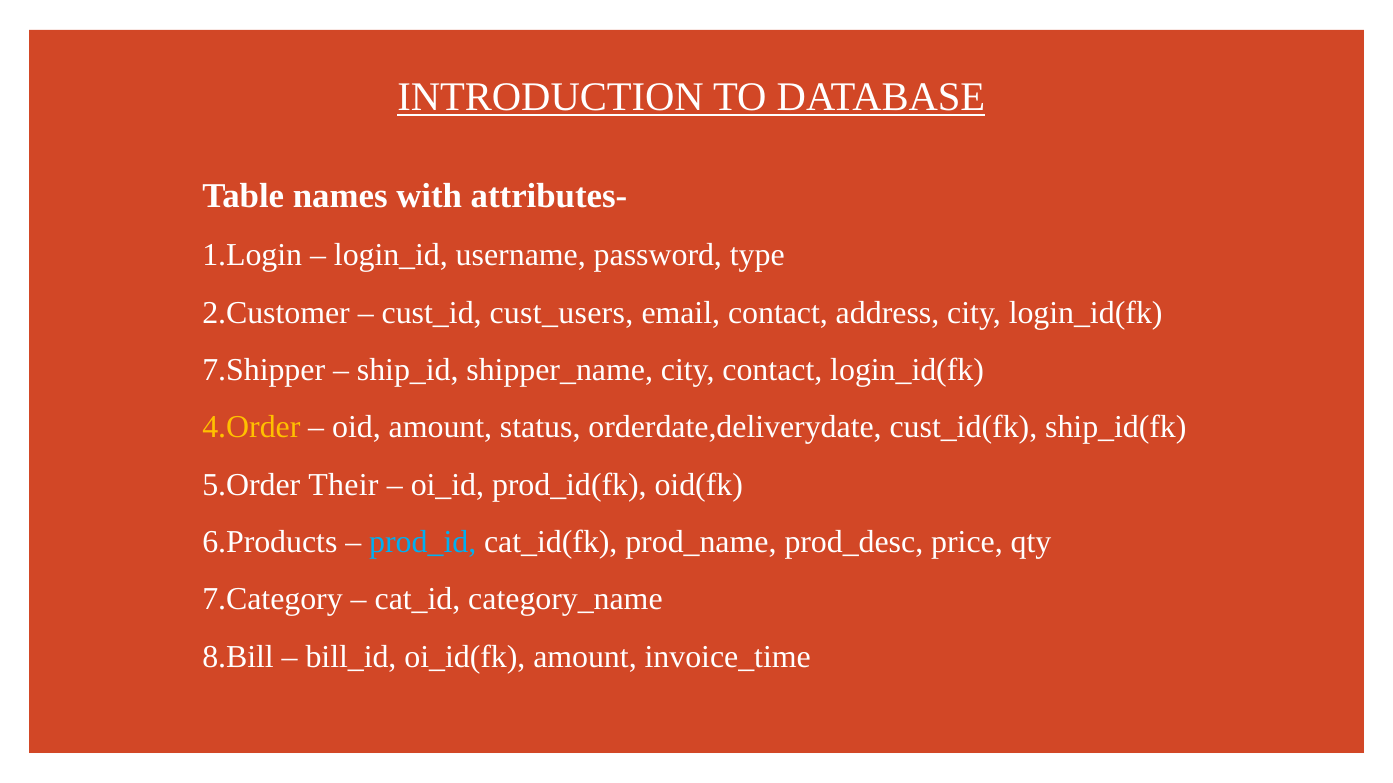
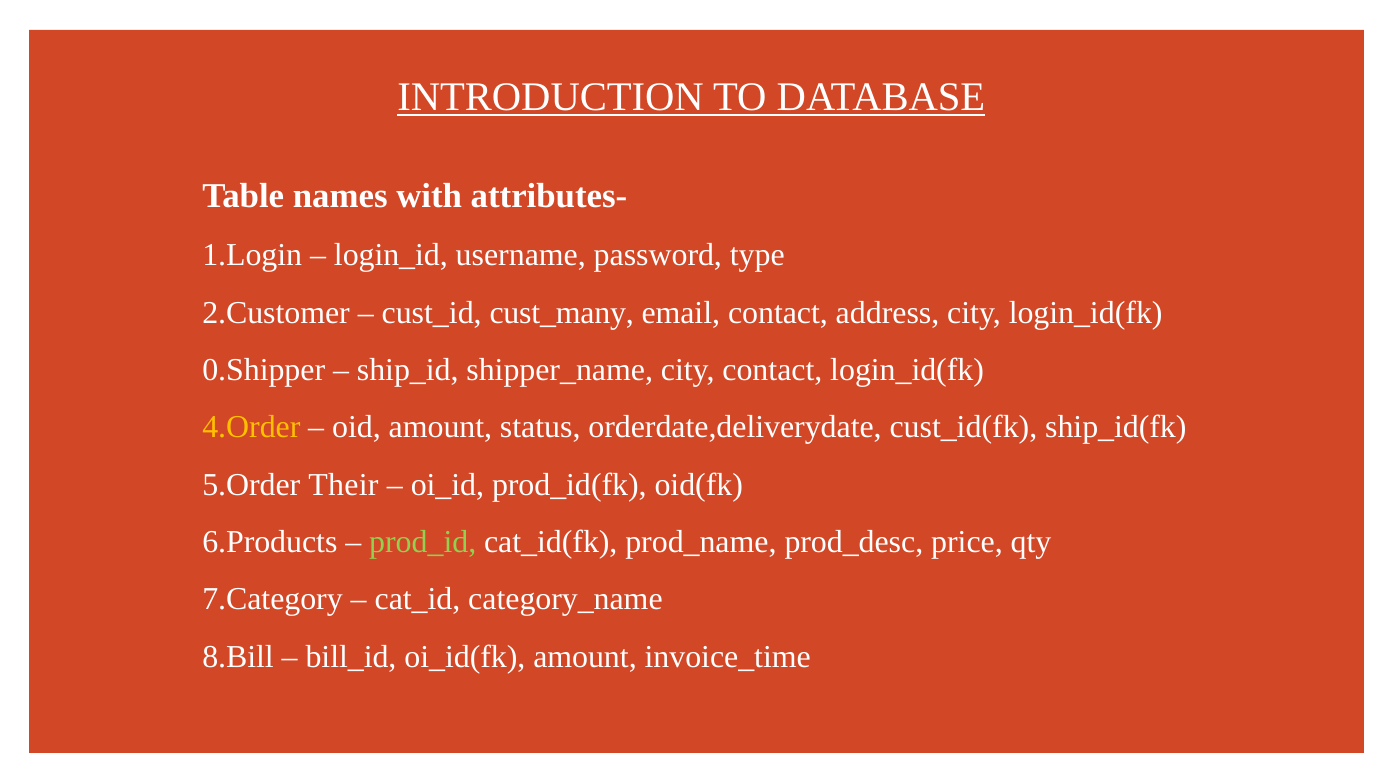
cust_users: cust_users -> cust_many (562, 313)
7.Shipper: 7.Shipper -> 0.Shipper (264, 370)
prod_id colour: light blue -> light green (423, 542)
